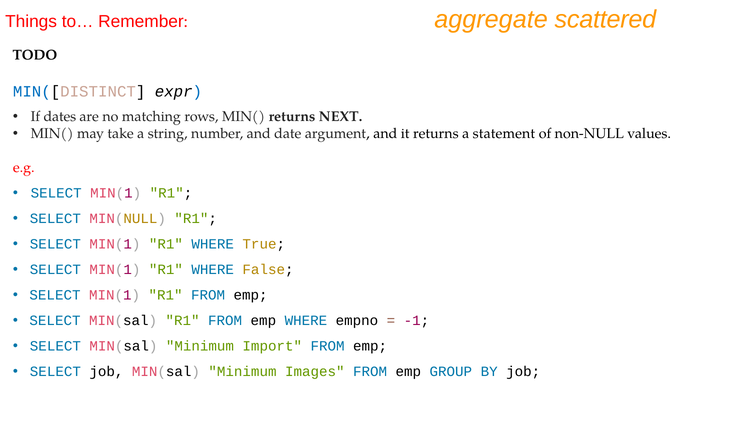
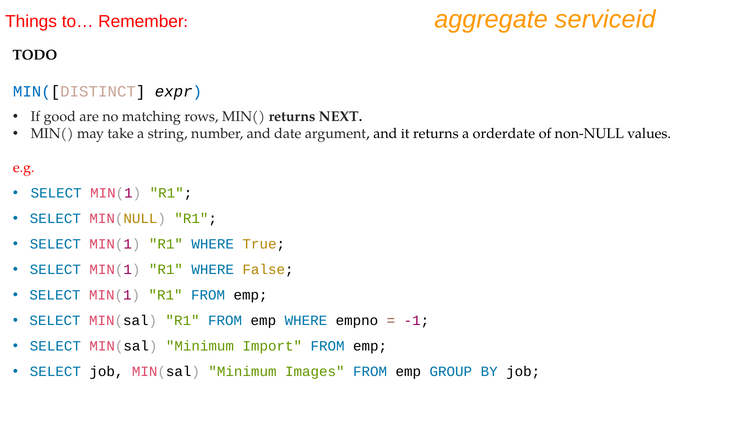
scattered: scattered -> serviceid (605, 20)
dates: dates -> good (60, 117)
statement: statement -> orderdate (504, 134)
